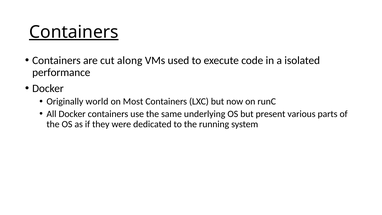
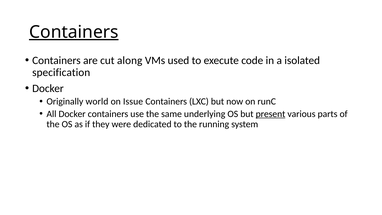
performance: performance -> specification (61, 72)
Most: Most -> Issue (133, 102)
present underline: none -> present (271, 114)
